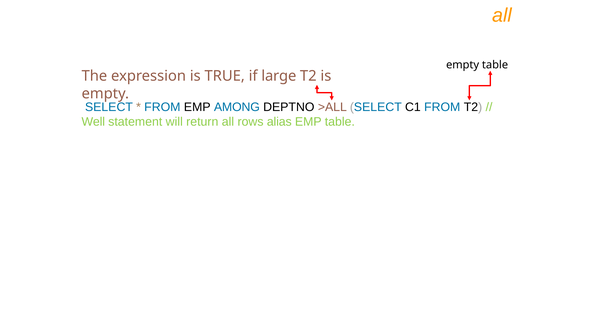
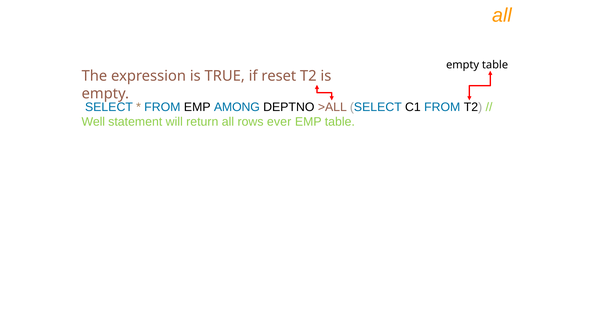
large: large -> reset (279, 76)
alias: alias -> ever (279, 122)
